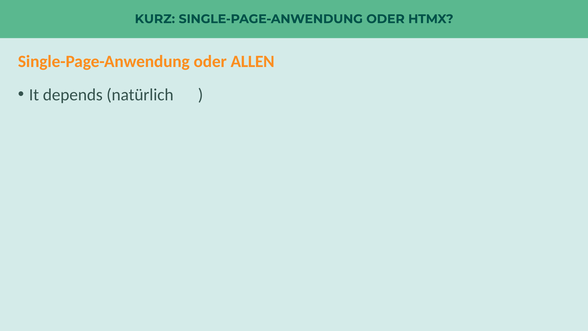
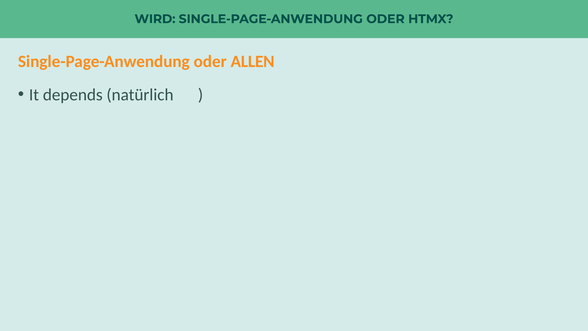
KURZ: KURZ -> WIRD (155, 19)
